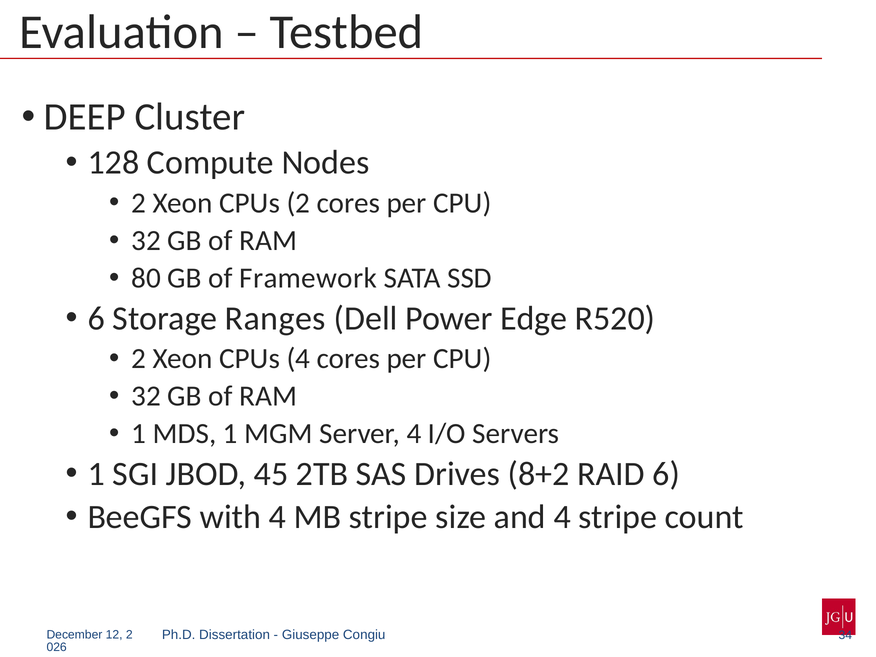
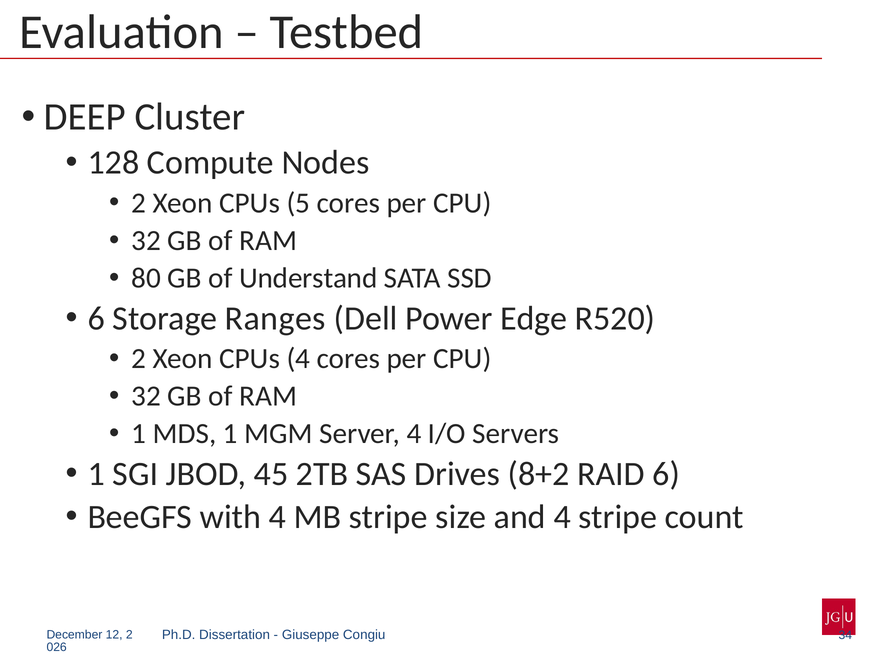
CPUs 2: 2 -> 5 (298, 203)
Framework: Framework -> Understand (308, 278)
